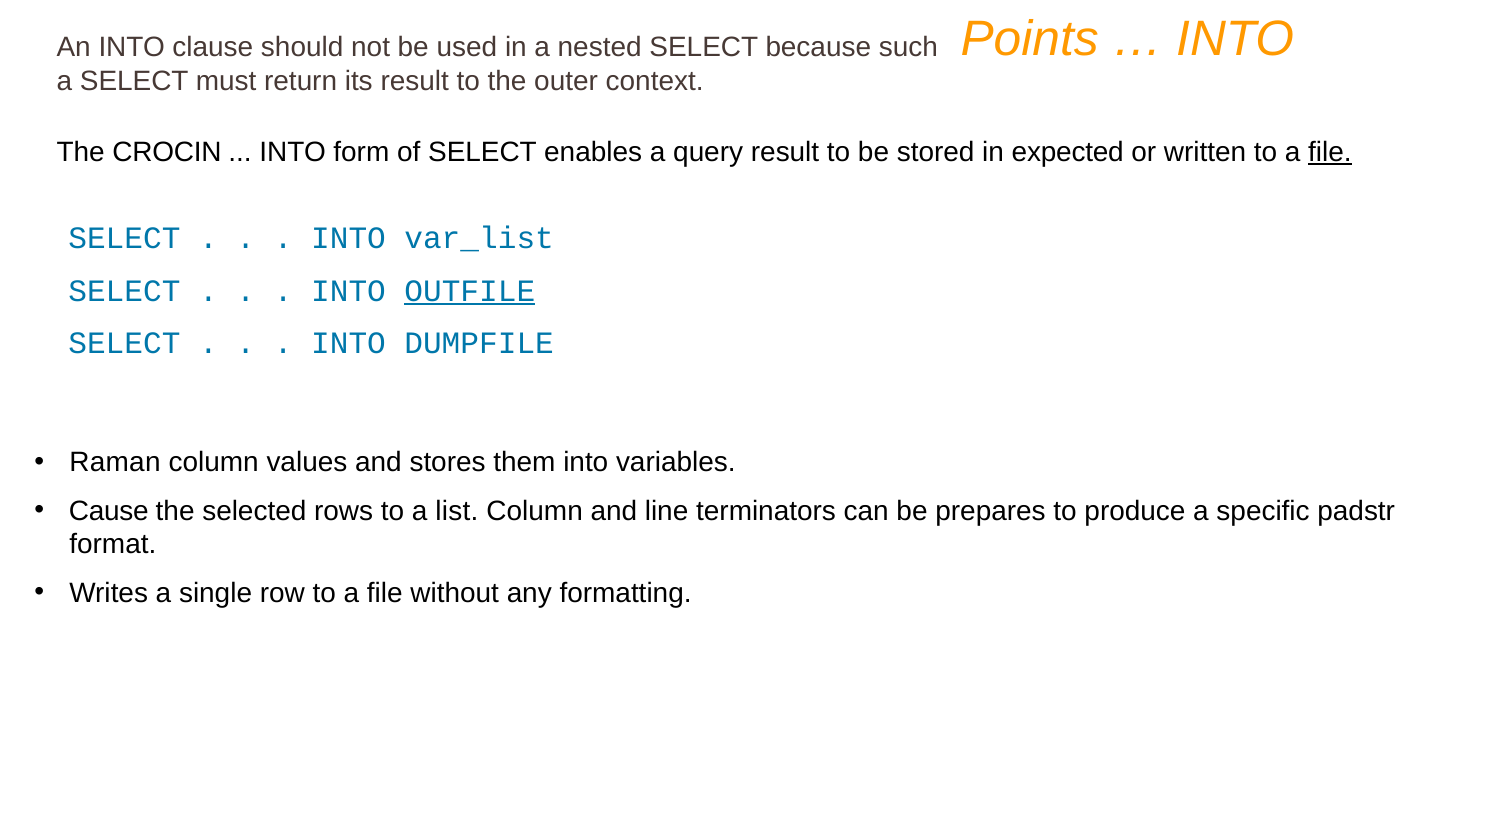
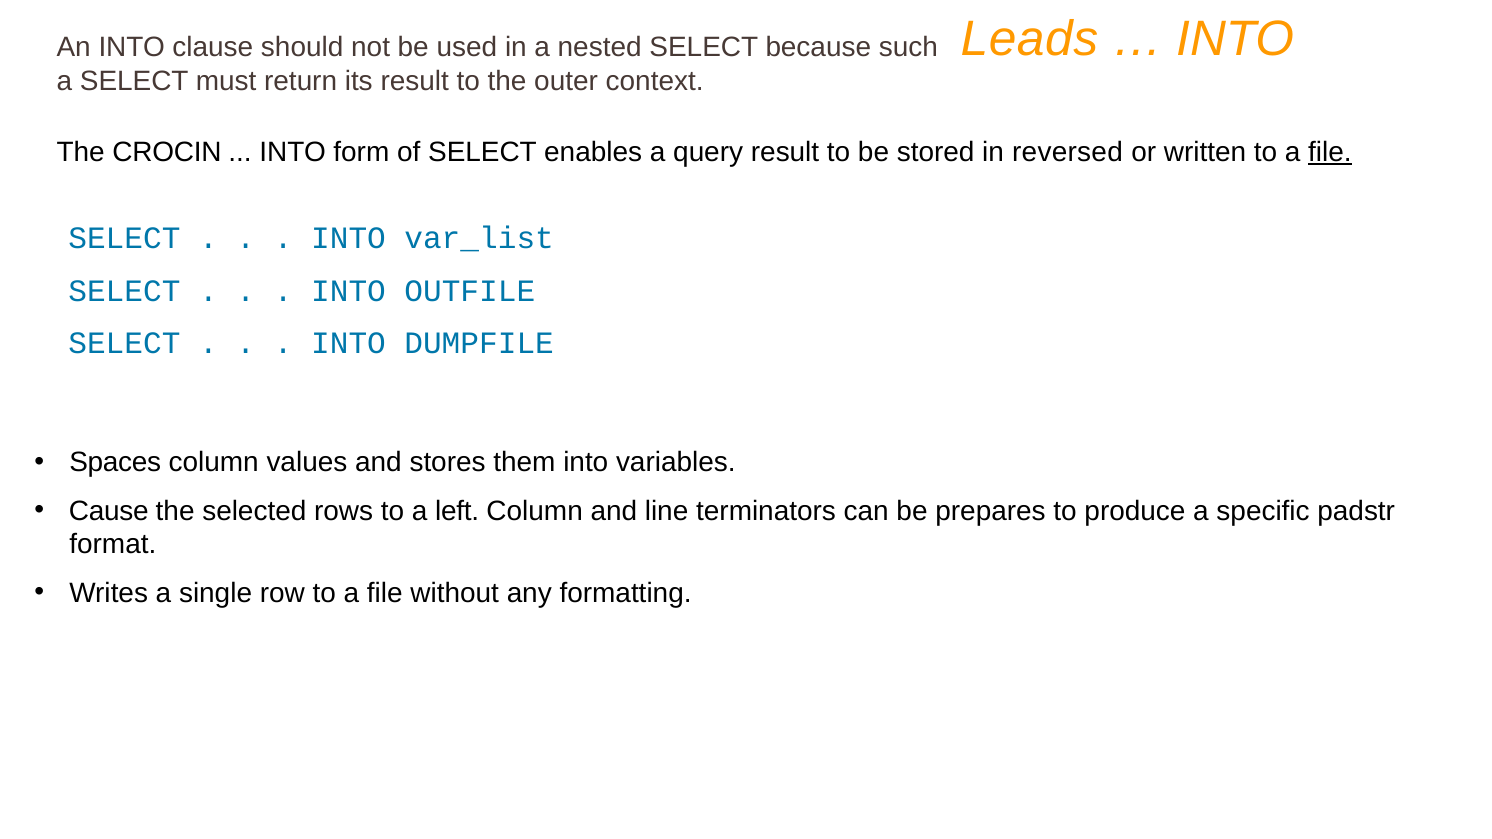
Points: Points -> Leads (1029, 39)
expected: expected -> reversed (1067, 152)
OUTFILE underline: present -> none (470, 291)
Raman: Raman -> Spaces (115, 463)
list: list -> left (457, 511)
